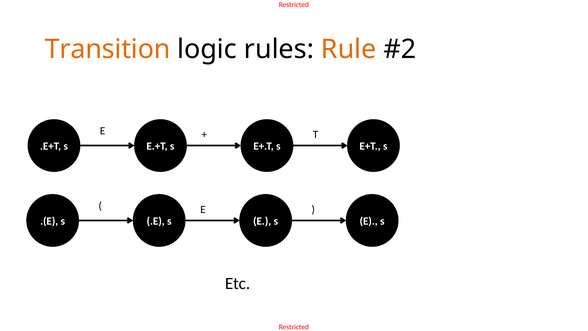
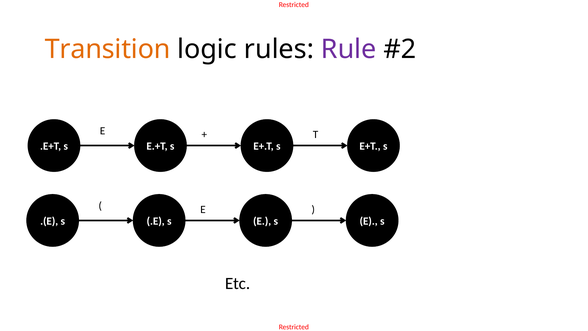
Rule colour: orange -> purple (349, 49)
